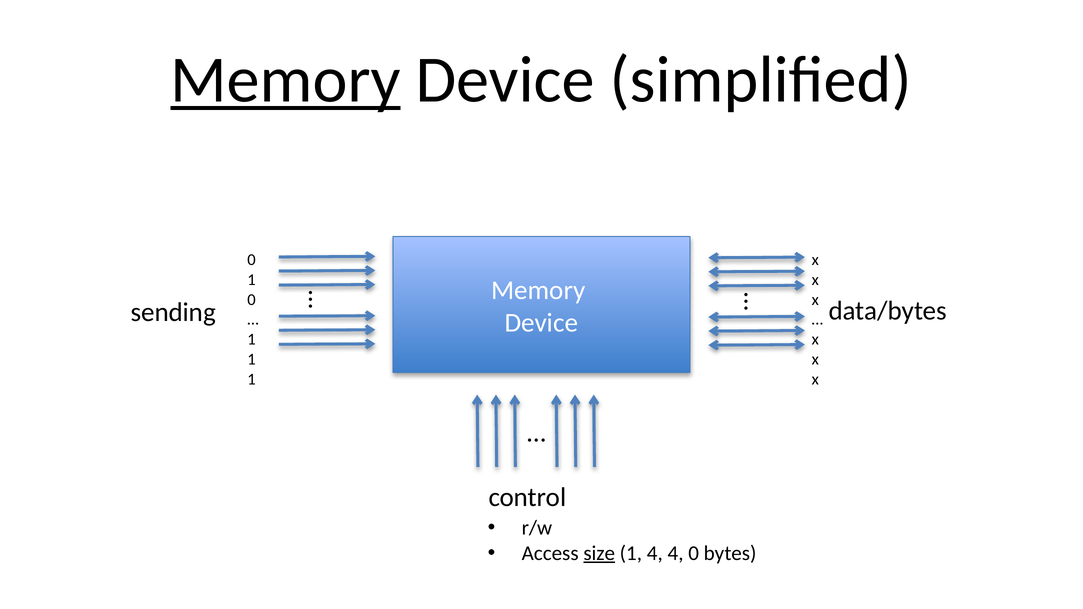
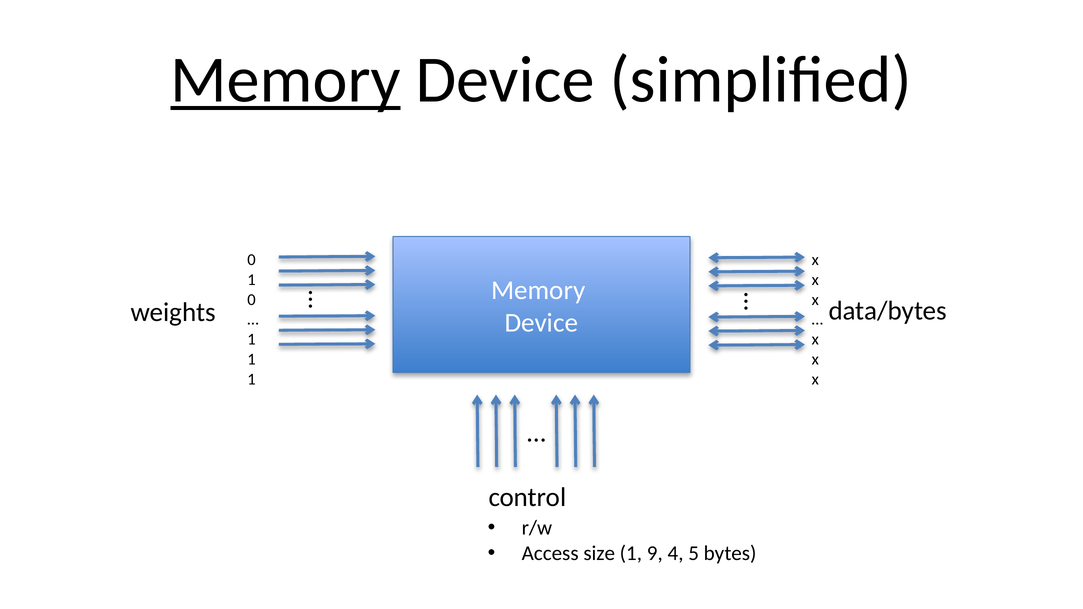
sending: sending -> weights (173, 312)
size underline: present -> none (599, 553)
1 4: 4 -> 9 (655, 553)
4 0: 0 -> 5 (694, 553)
